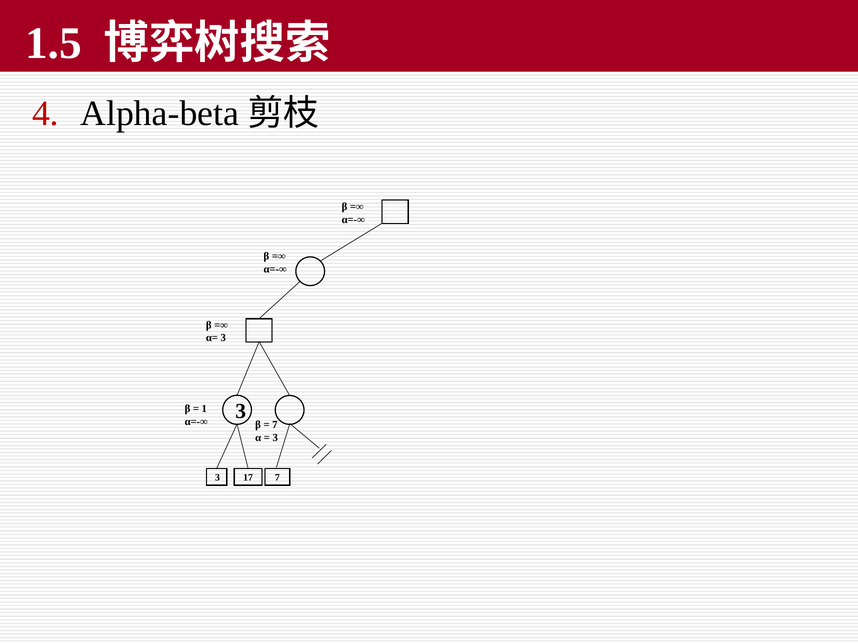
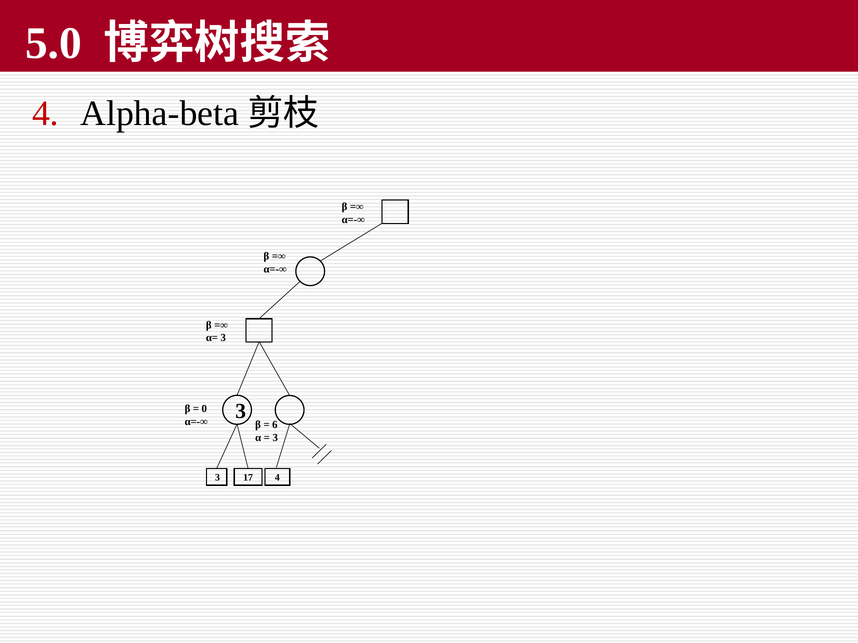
1.5: 1.5 -> 5.0 (53, 43)
1: 1 -> 0 (204, 409)
7: 7 -> 6 (275, 425)
17 7: 7 -> 4 (277, 478)
